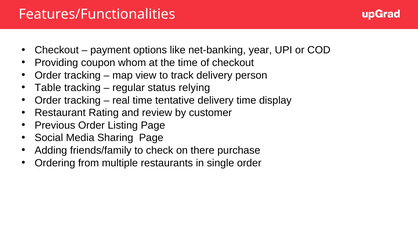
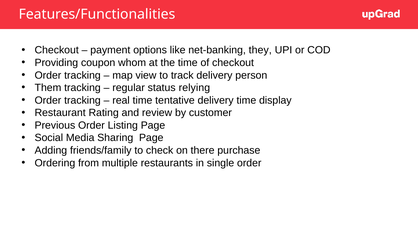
year: year -> they (260, 50)
Table: Table -> Them (48, 88)
